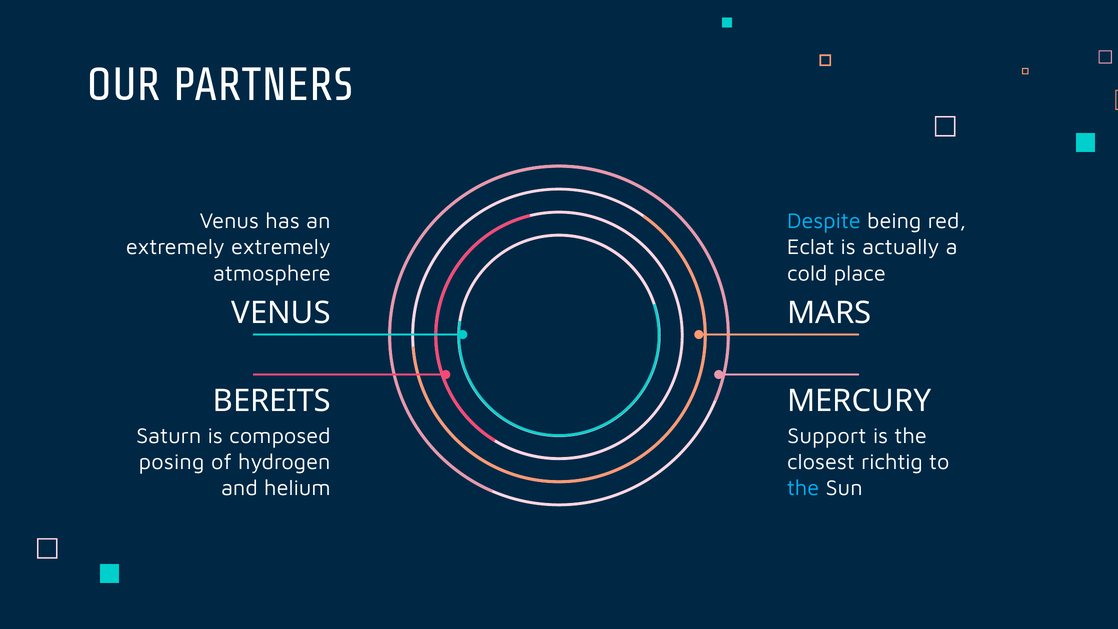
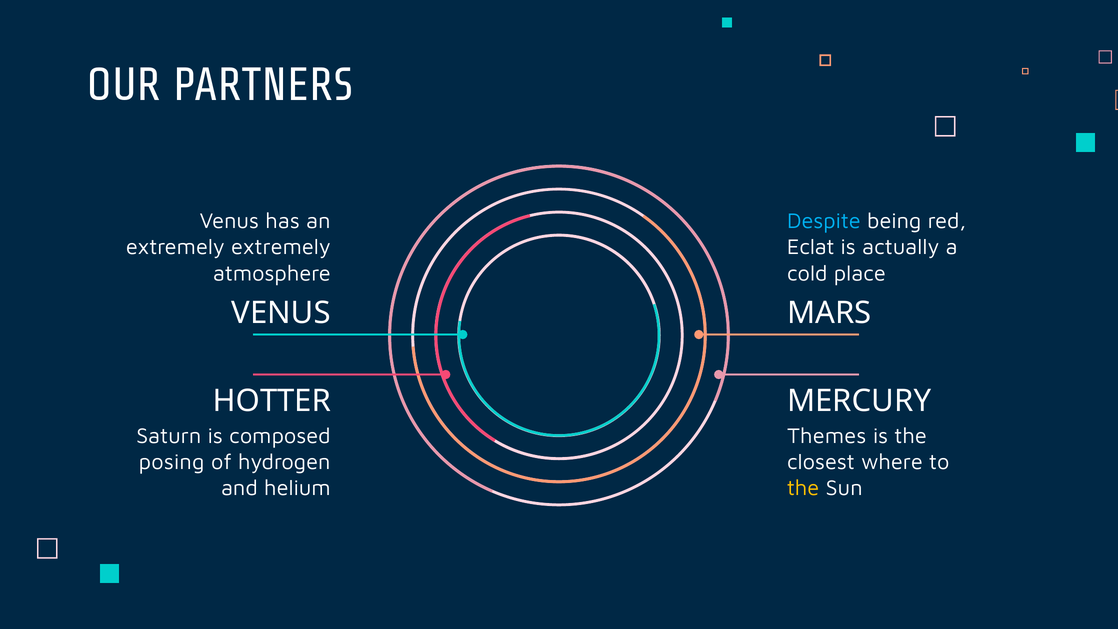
BEREITS: BEREITS -> HOTTER (272, 401)
Support: Support -> Themes (827, 436)
richtig: richtig -> where (892, 462)
the colour: light blue -> yellow (803, 488)
